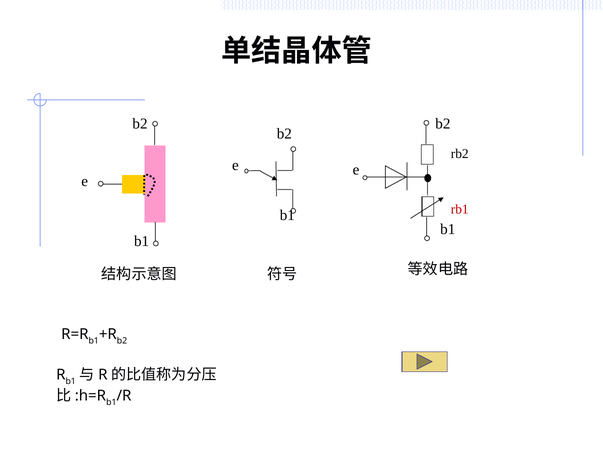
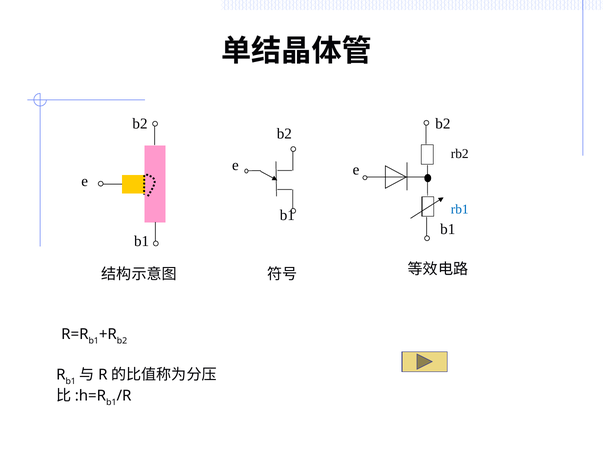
rb1 colour: red -> blue (460, 209)
